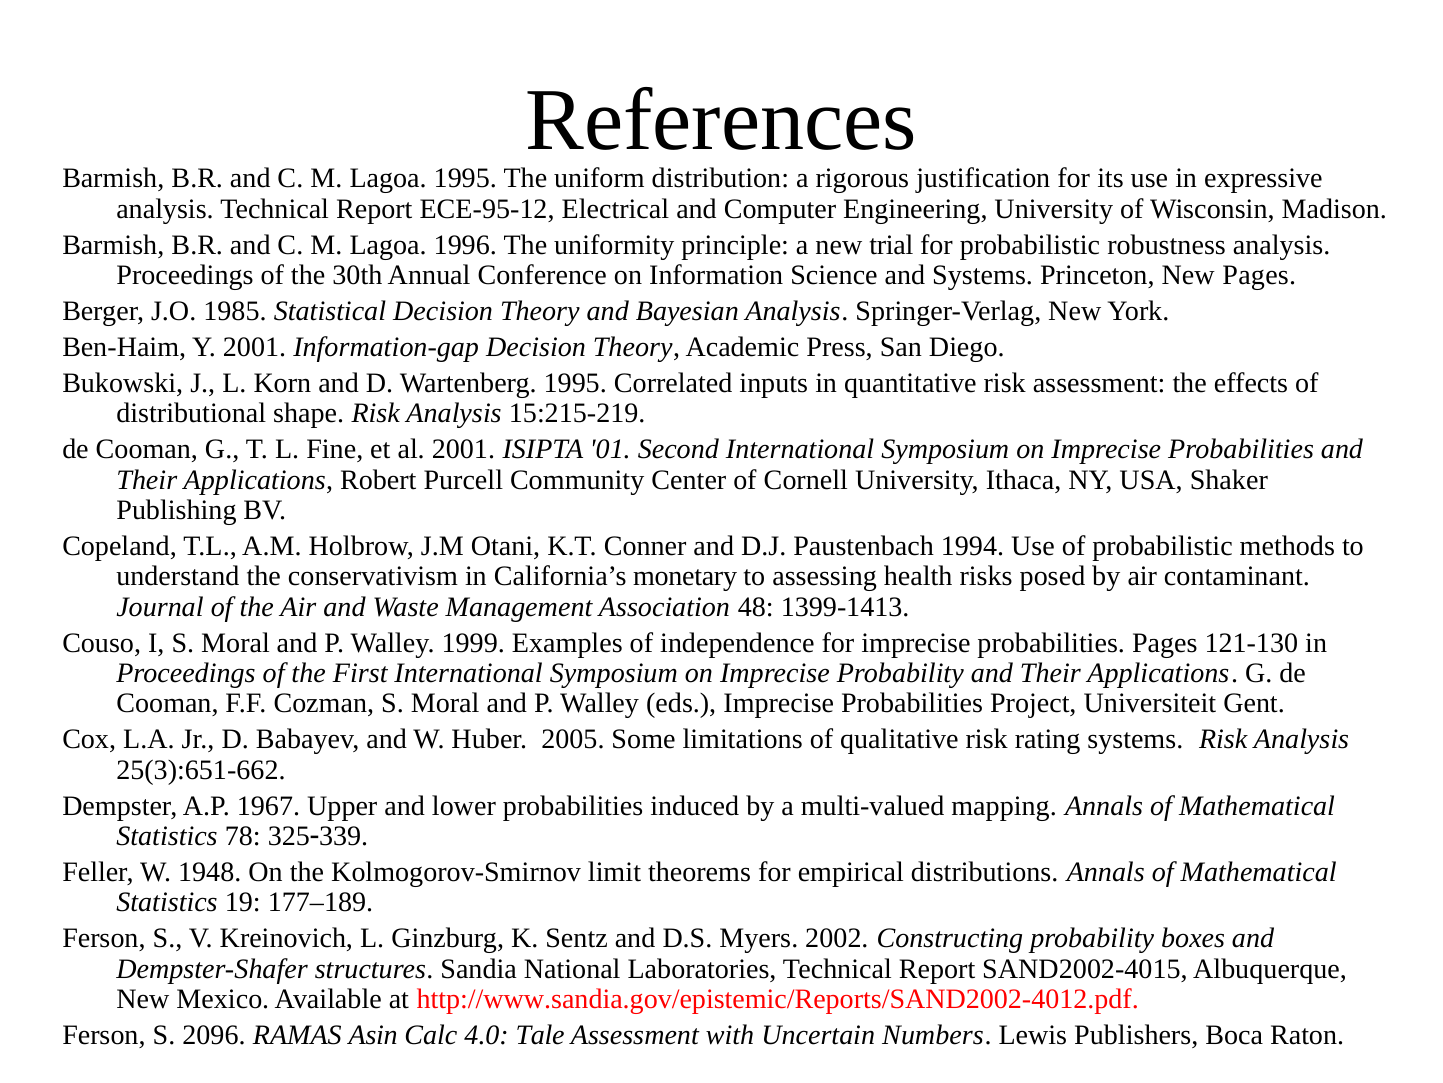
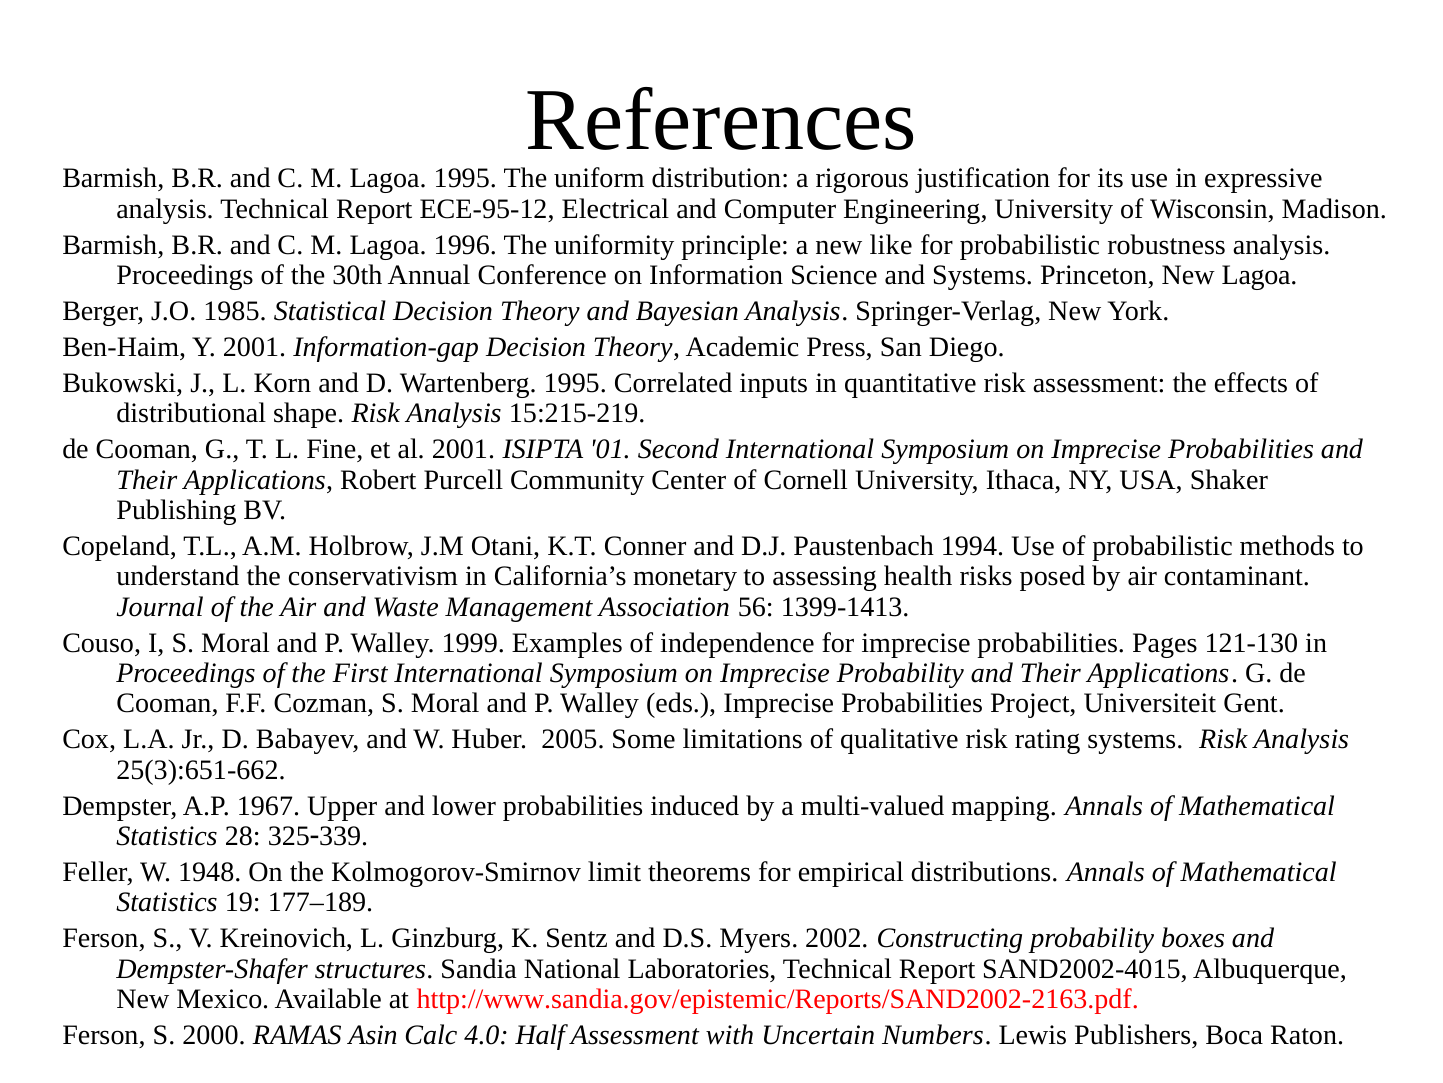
trial: trial -> like (891, 245)
New Pages: Pages -> Lagoa (1260, 275)
48: 48 -> 56 (756, 607)
78: 78 -> 28 (243, 836)
http://www.sandia.gov/epistemic/Reports/SAND2002-4012.pdf: http://www.sandia.gov/epistemic/Reports/SAND2002-4012.pdf -> http://www.sandia.gov/epistemic/Reports/SAND2002-2163.pdf (778, 999)
2096: 2096 -> 2000 (214, 1035)
Tale: Tale -> Half (540, 1035)
